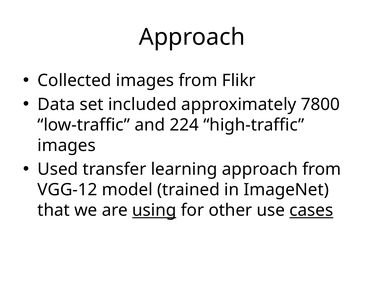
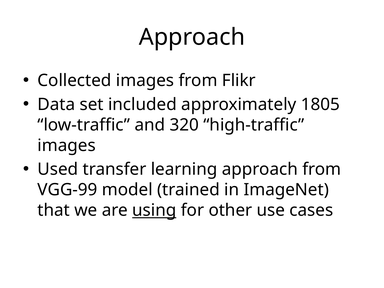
7800: 7800 -> 1805 (320, 104)
224: 224 -> 320 (184, 125)
VGG-12: VGG-12 -> VGG-99 (67, 190)
cases underline: present -> none (311, 210)
